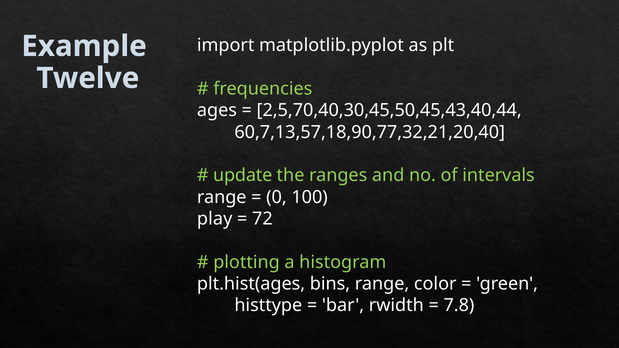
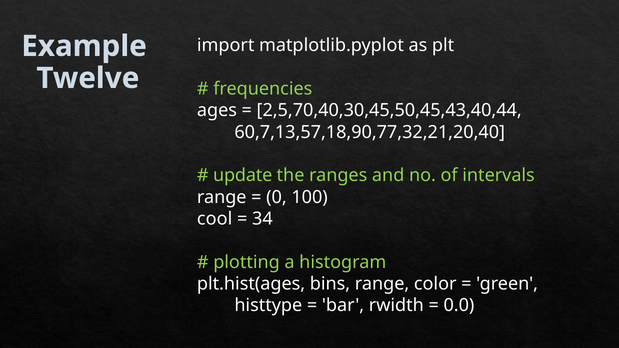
play: play -> cool (215, 219)
72: 72 -> 34 (262, 219)
7.8: 7.8 -> 0.0 (459, 306)
